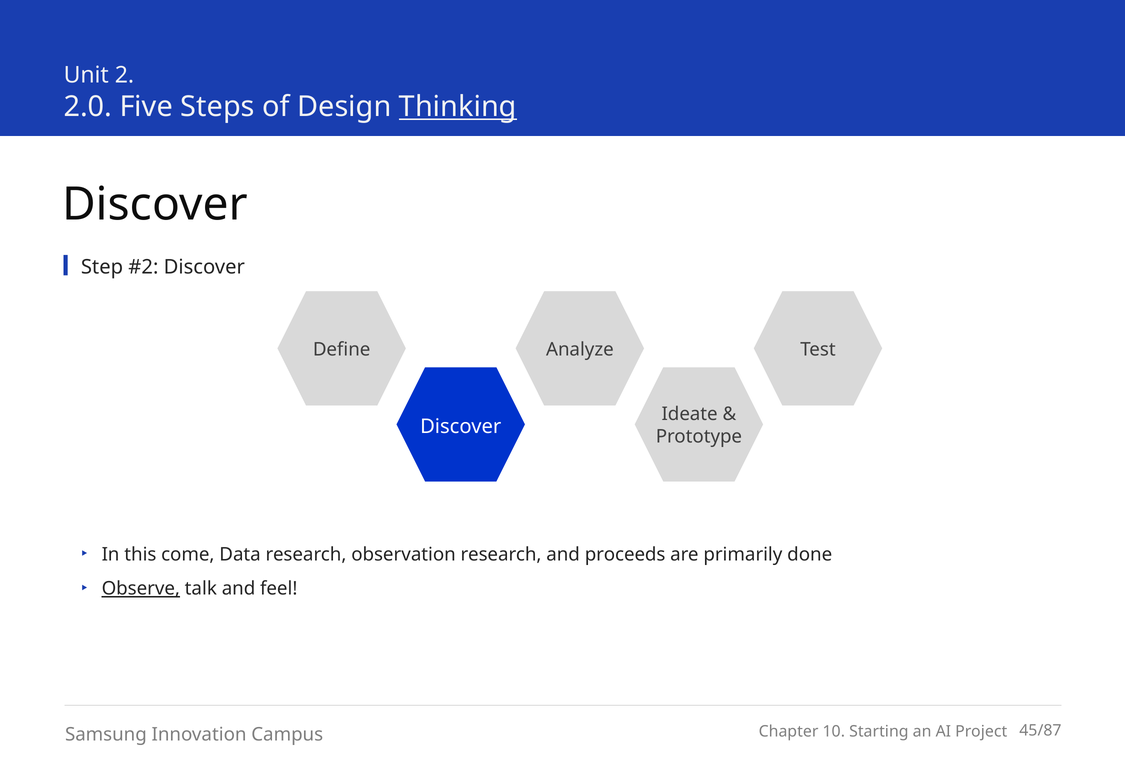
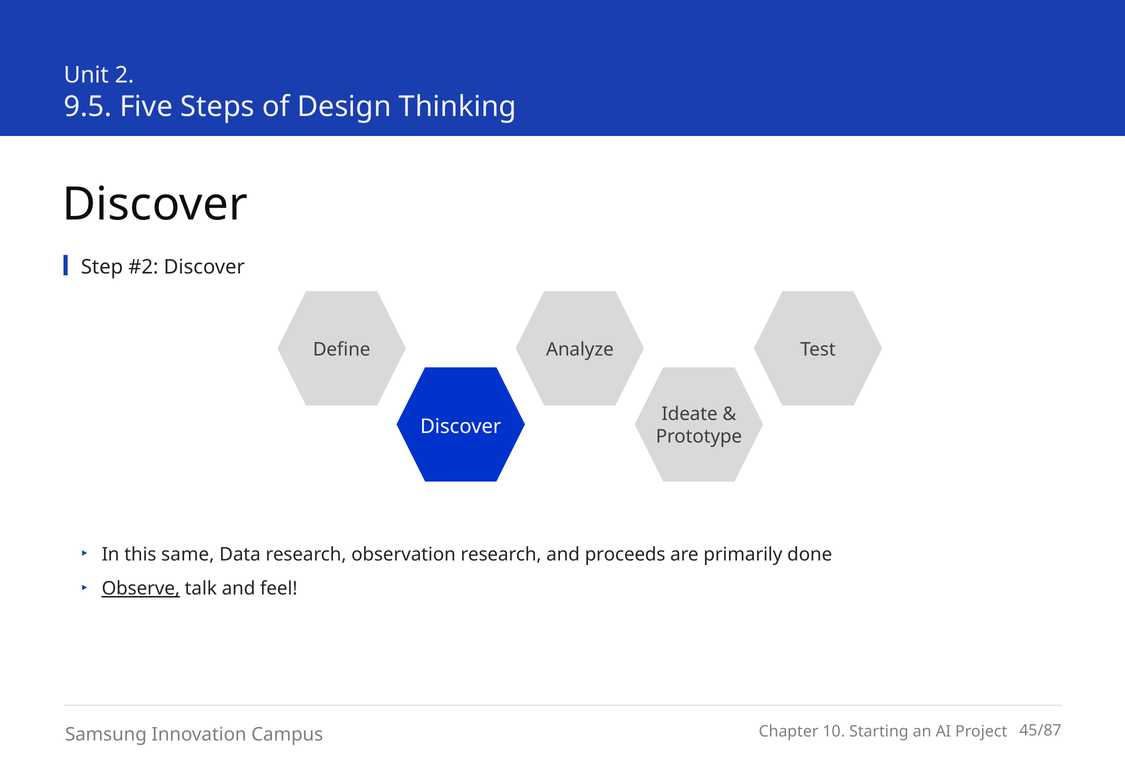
2.0: 2.0 -> 9.5 (88, 107)
Thinking underline: present -> none (458, 107)
come: come -> same (188, 555)
